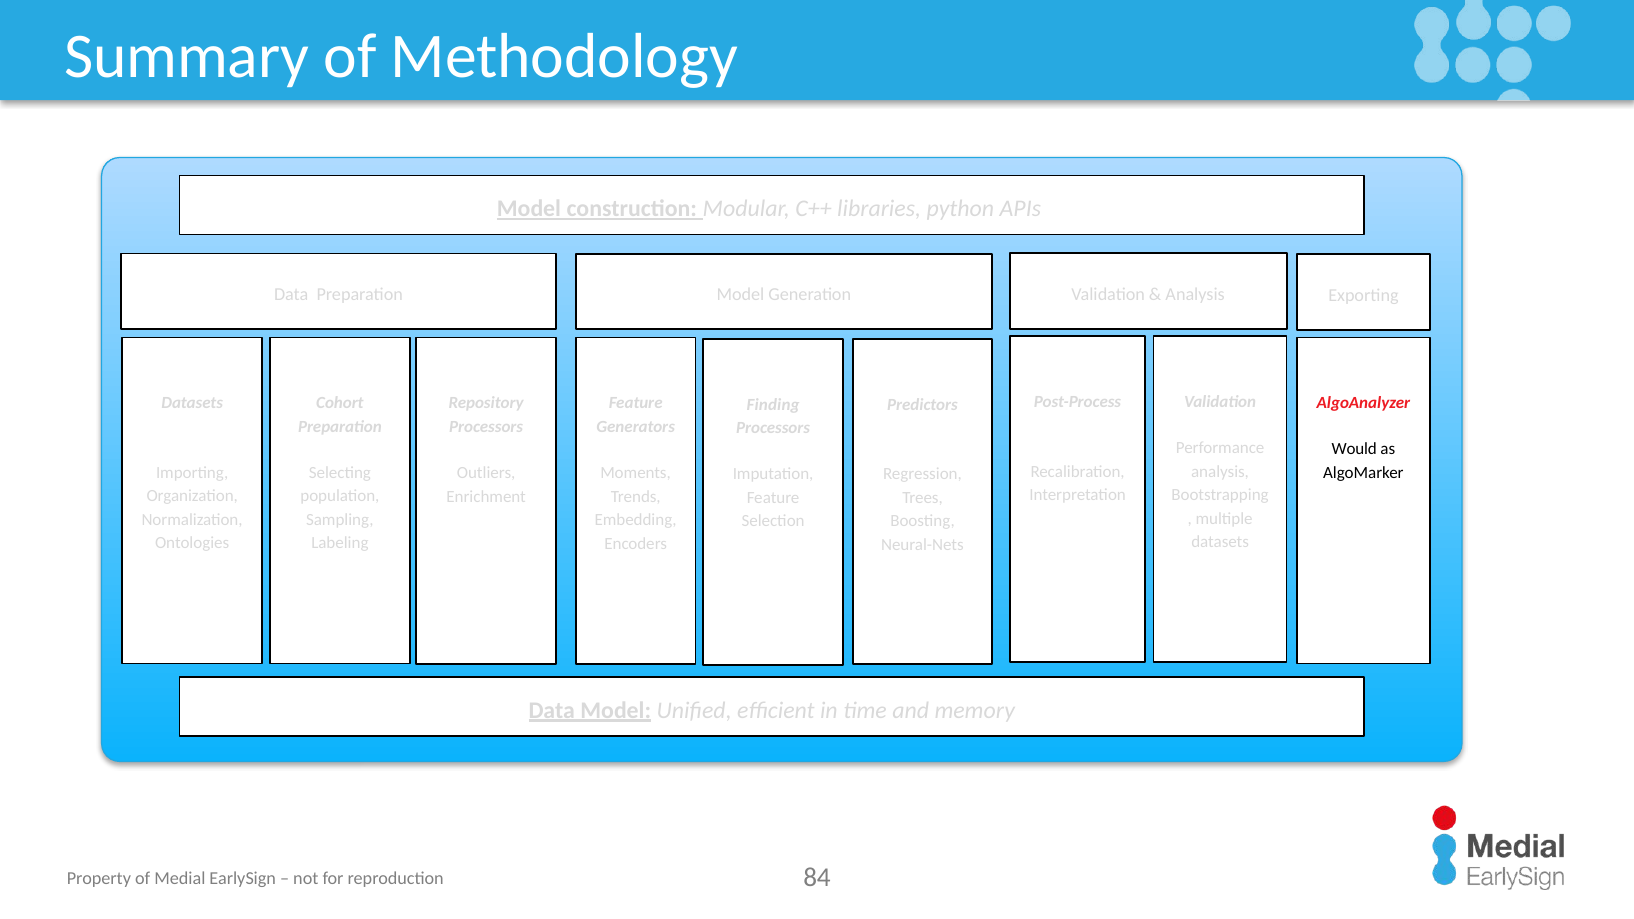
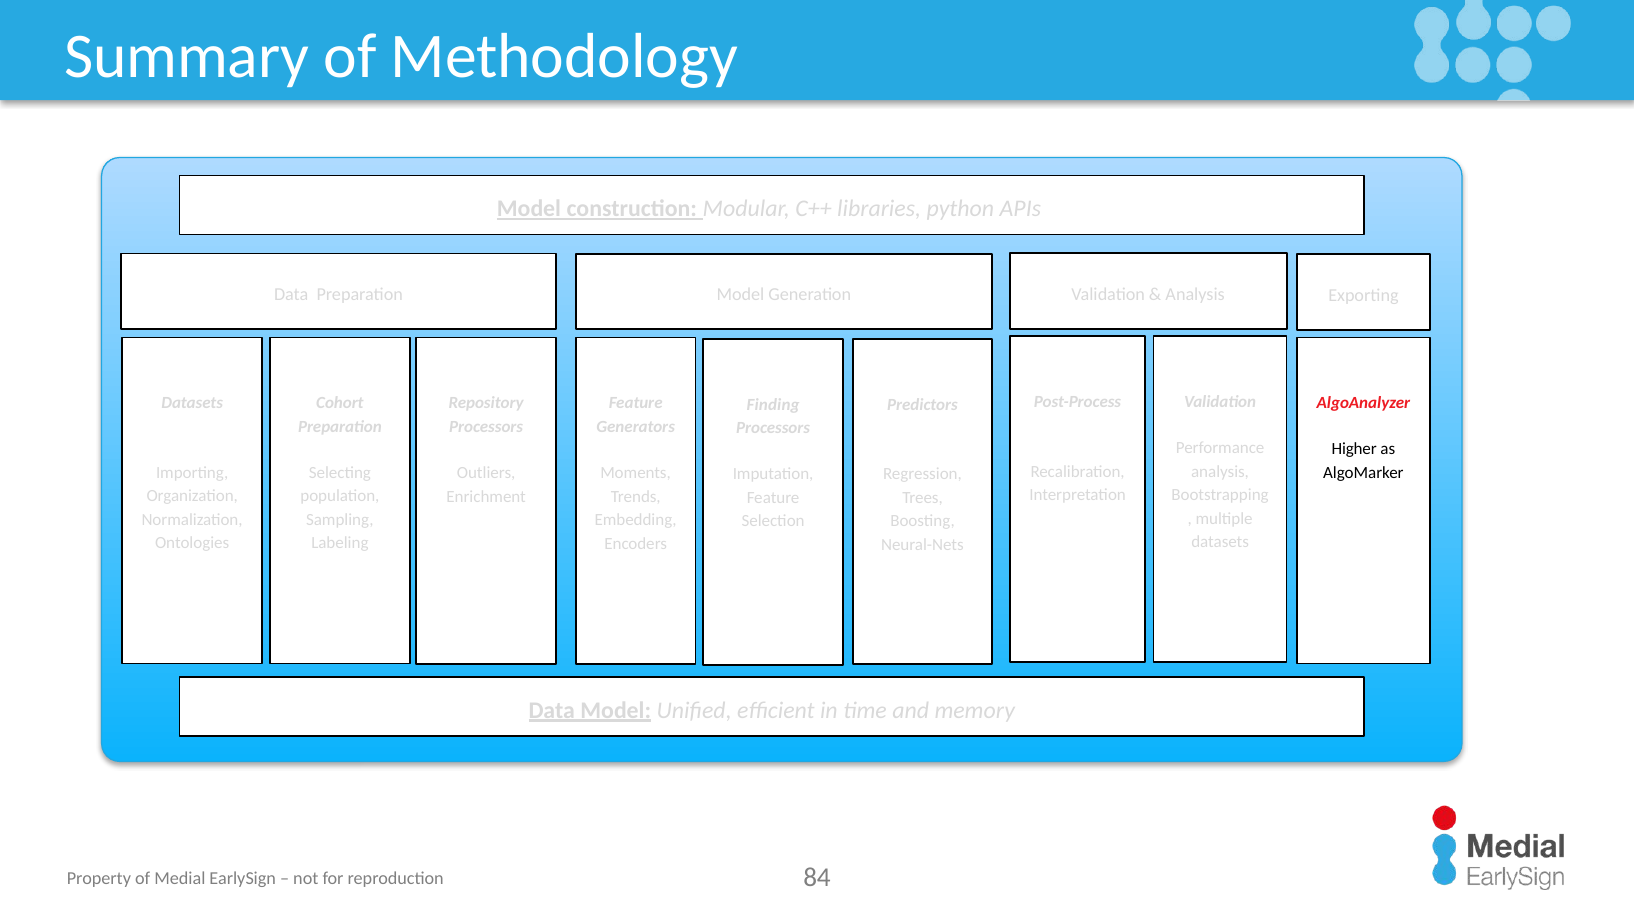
Would: Would -> Higher (1354, 449)
